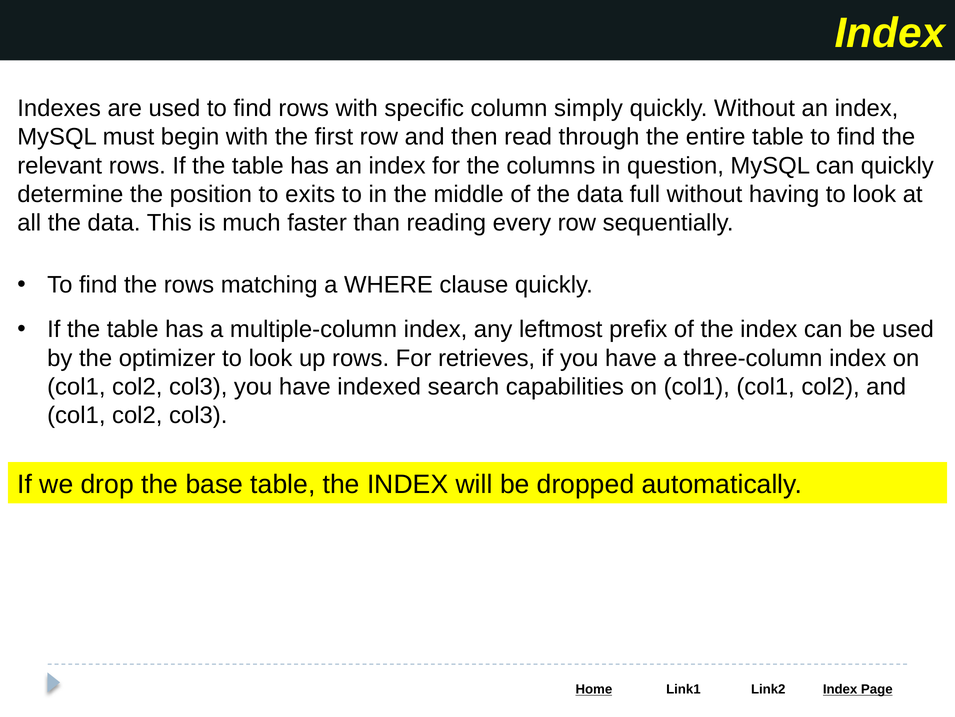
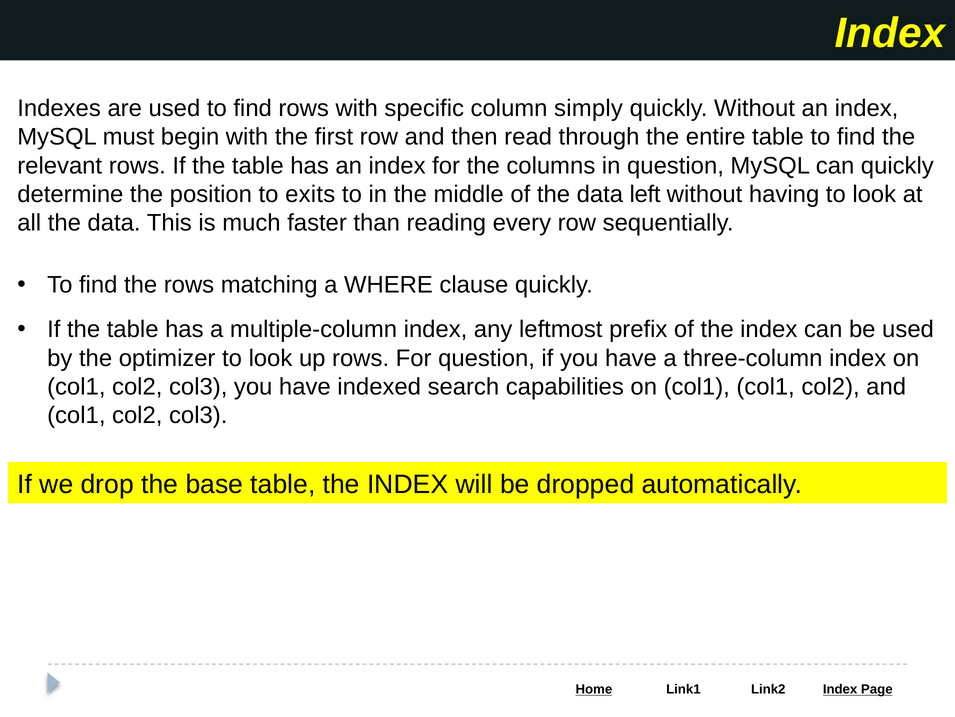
full: full -> left (645, 194)
For retrieves: retrieves -> question (487, 358)
